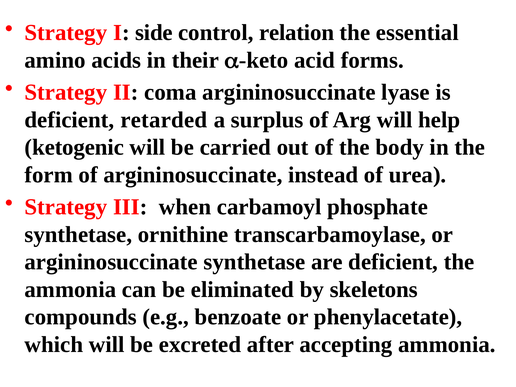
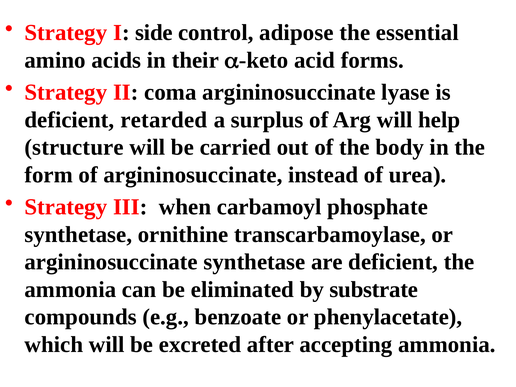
relation: relation -> adipose (296, 33)
ketogenic: ketogenic -> structure (74, 147)
skeletons: skeletons -> substrate (374, 290)
